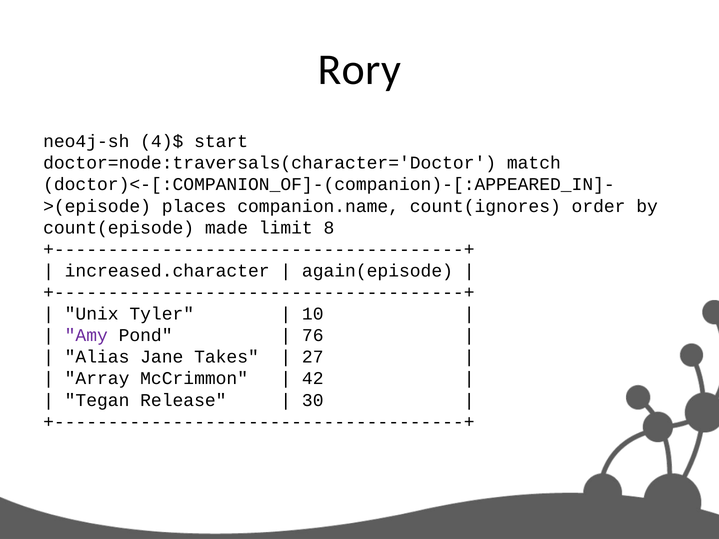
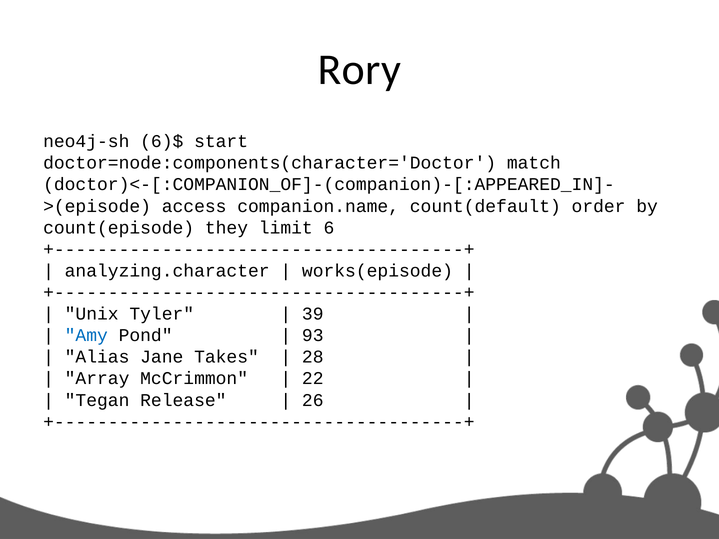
4)$: 4)$ -> 6)$ (162, 141)
doctor=node:traversals(character='Doctor: doctor=node:traversals(character='Doctor -> doctor=node:components(character='Doctor (270, 163)
places: places -> access (194, 206)
count(ignores: count(ignores -> count(default (485, 206)
made: made -> they (226, 228)
8: 8 -> 6 (329, 228)
increased.character: increased.character -> analyzing.character (167, 271)
again(episode: again(episode -> works(episode (377, 271)
10: 10 -> 39 (313, 314)
Amy colour: purple -> blue (86, 336)
76: 76 -> 93 (313, 336)
27: 27 -> 28 (313, 357)
42: 42 -> 22 (313, 379)
30: 30 -> 26 (313, 400)
